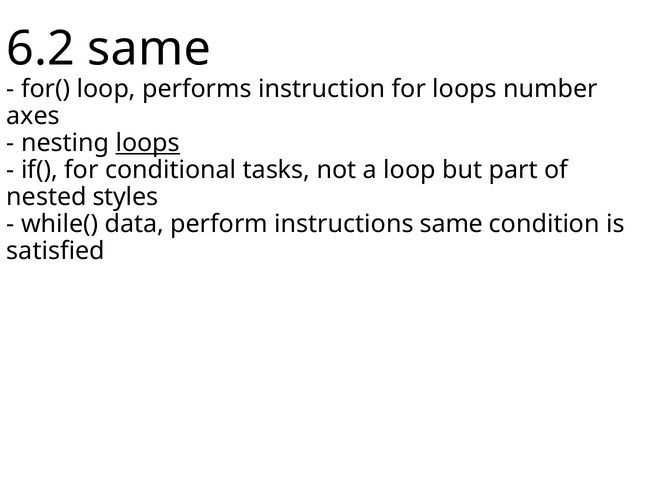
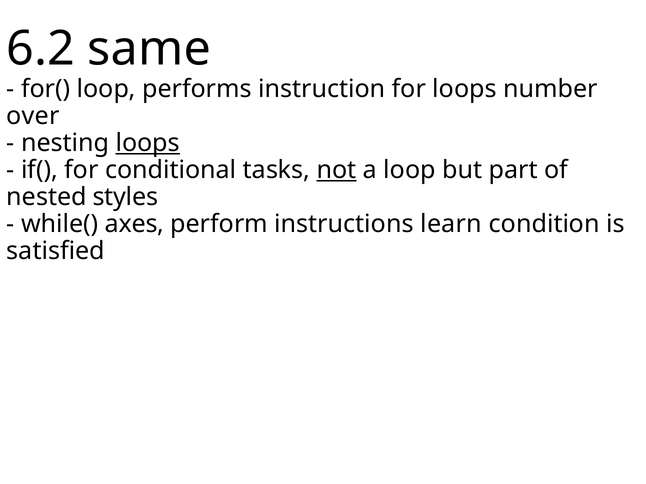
axes: axes -> over (33, 116)
not underline: none -> present (336, 170)
data: data -> axes (135, 224)
instructions same: same -> learn (451, 224)
